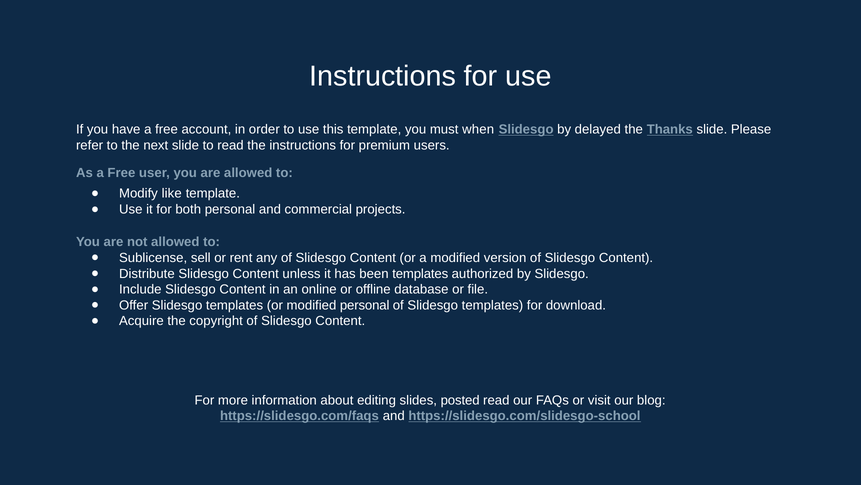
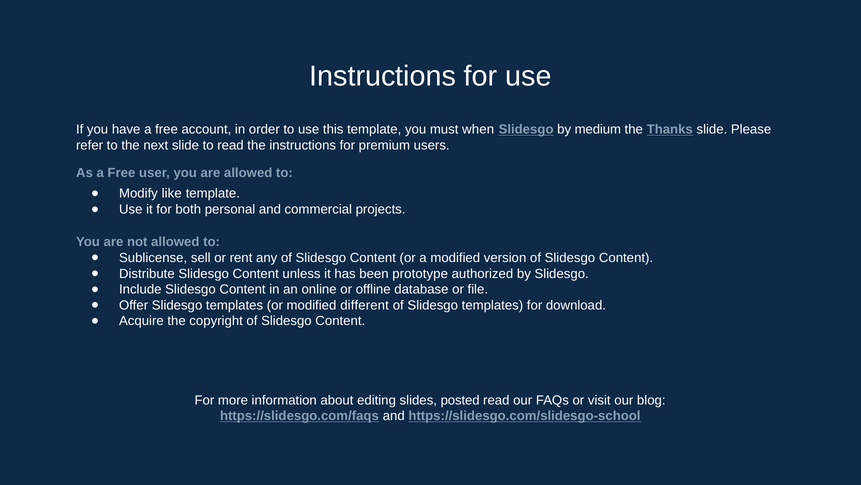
delayed: delayed -> medium (598, 129)
been templates: templates -> prototype (420, 273)
modified personal: personal -> different (365, 305)
